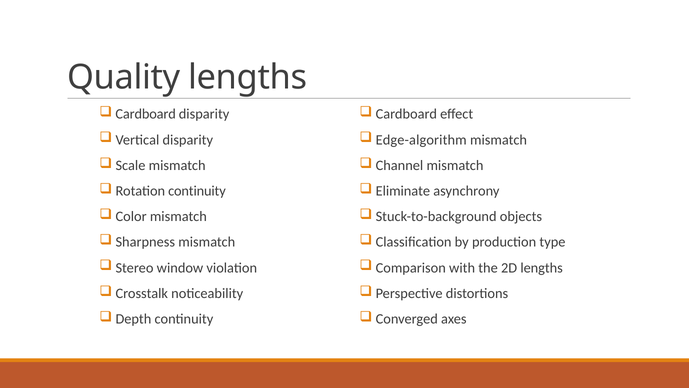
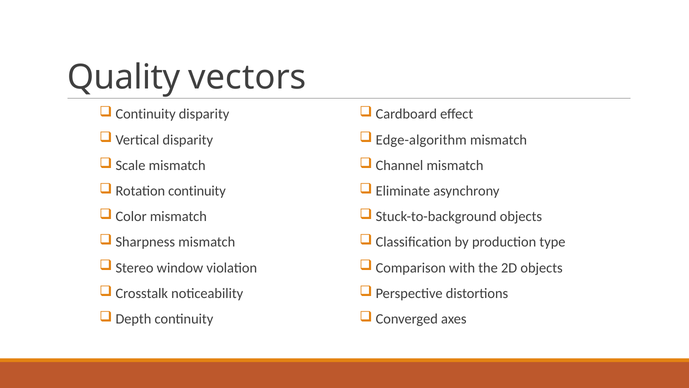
Quality lengths: lengths -> vectors (247, 77)
Cardboard: Cardboard -> Continuity (146, 114)
2D lengths: lengths -> objects (542, 268)
